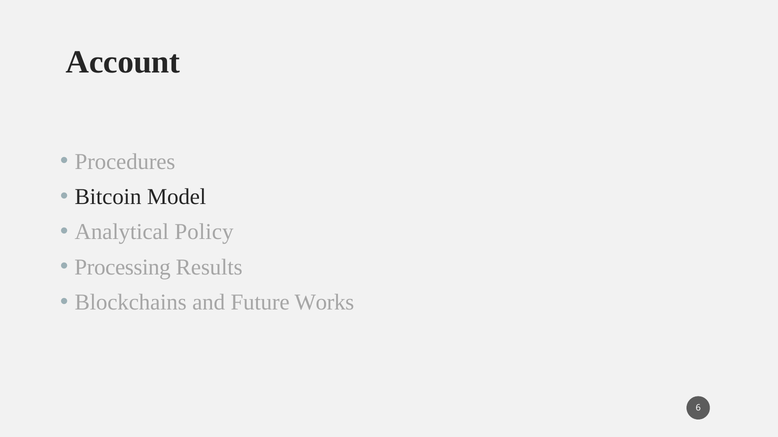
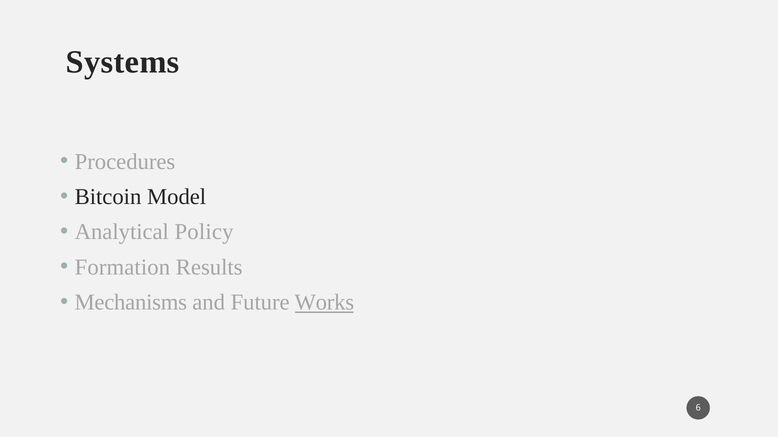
Account: Account -> Systems (123, 62)
Processing: Processing -> Formation (122, 268)
Blockchains: Blockchains -> Mechanisms (131, 303)
Works underline: none -> present (324, 303)
